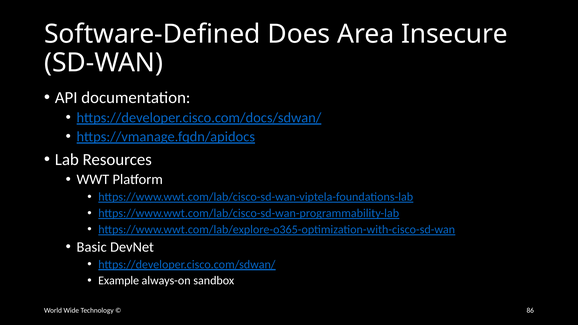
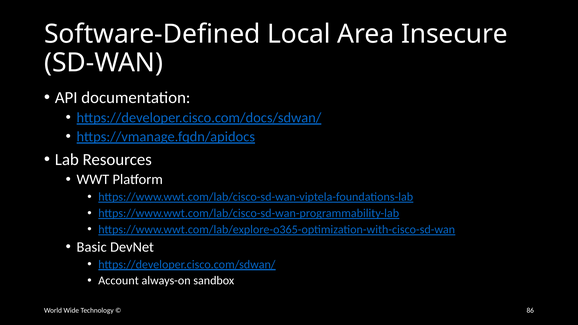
Does: Does -> Local (299, 34)
Example: Example -> Account (119, 281)
